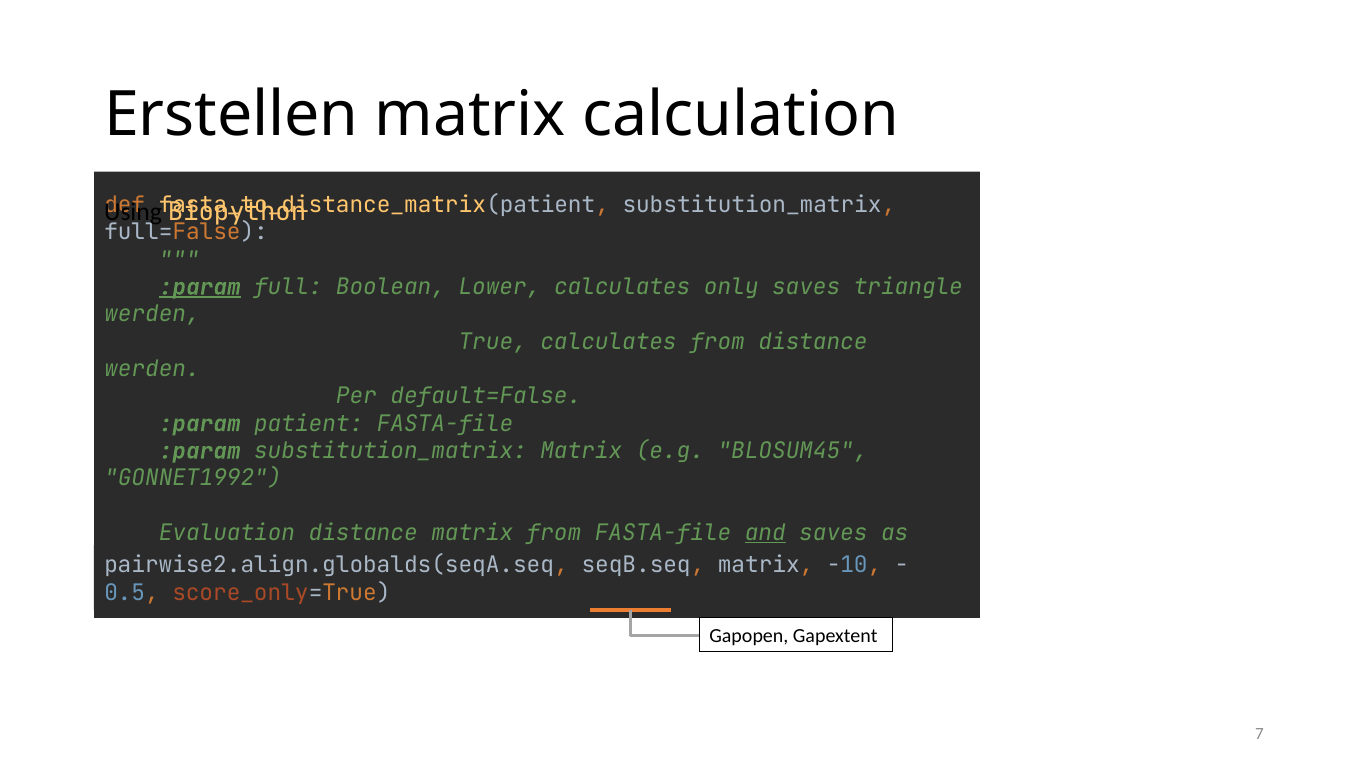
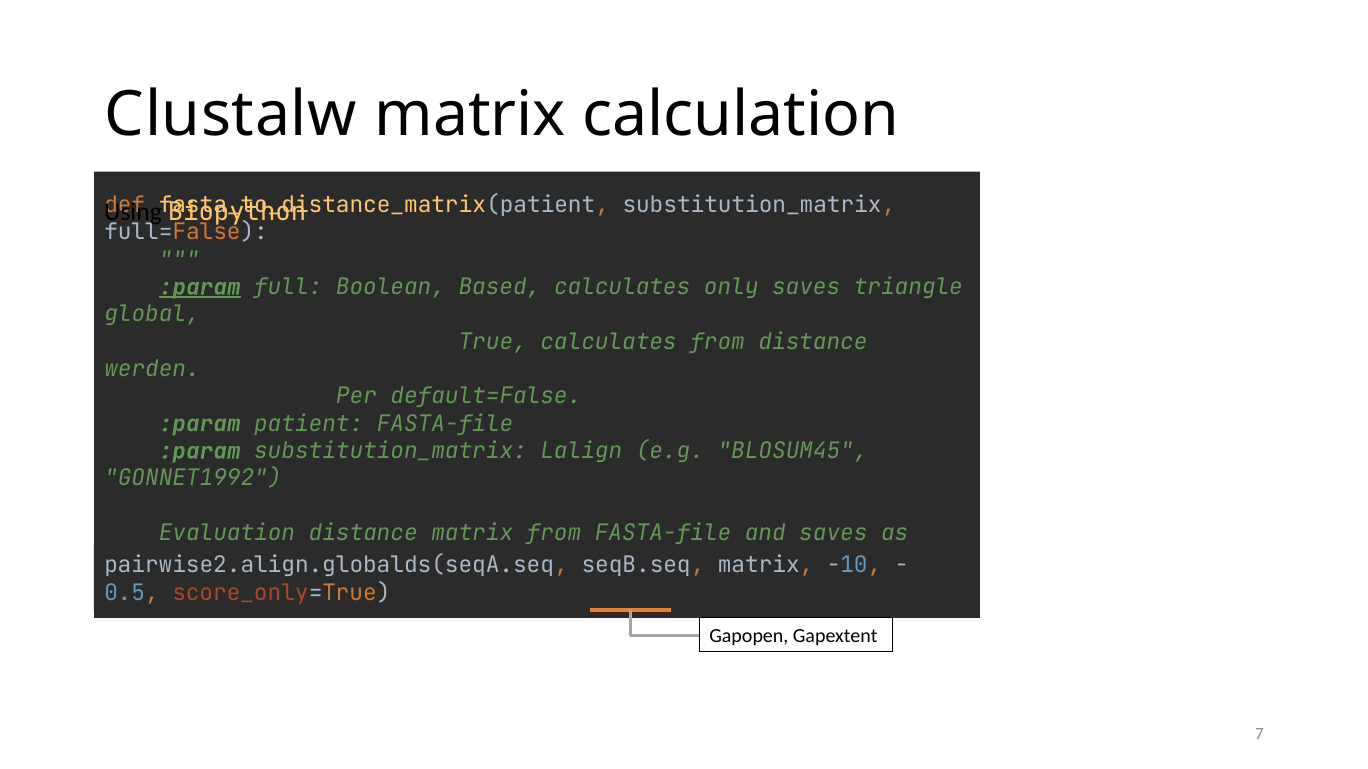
Erstellen: Erstellen -> Clustalw (231, 115)
Lower: Lower -> Based (499, 287)
werden: werden -> global (152, 315)
substitution_matrix Matrix: Matrix -> Lalign (581, 451)
and underline: present -> none (765, 533)
